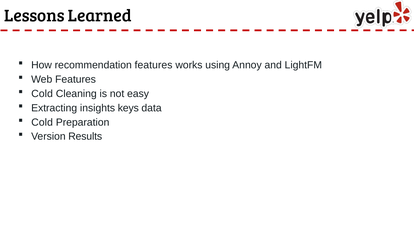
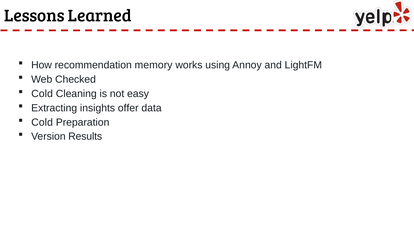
recommendation features: features -> memory (154, 65)
Web Features: Features -> Checked (76, 79)
keys: keys -> offer (128, 108)
